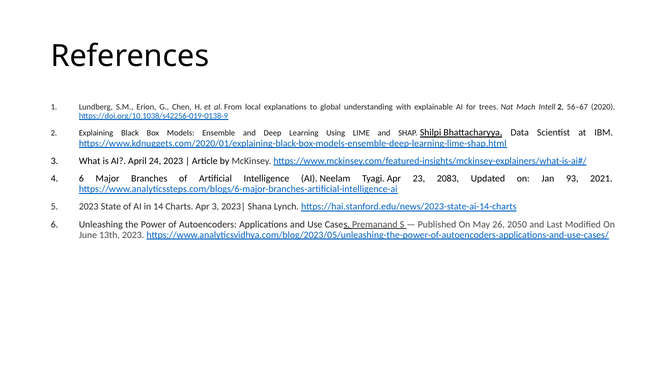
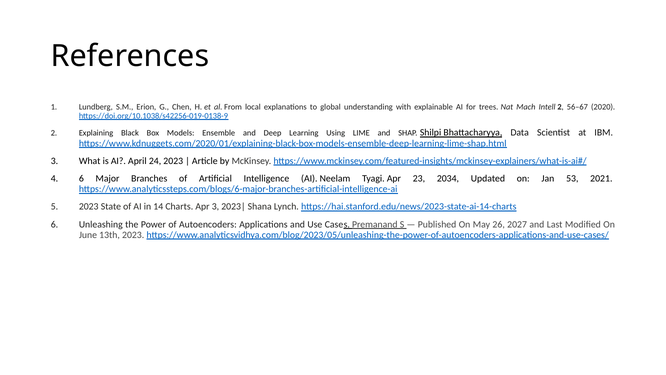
2083: 2083 -> 2034 (448, 178)
93: 93 -> 53 (572, 178)
2050: 2050 -> 2027 (517, 224)
